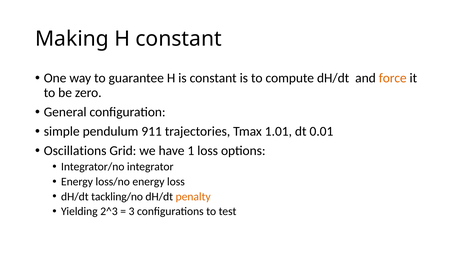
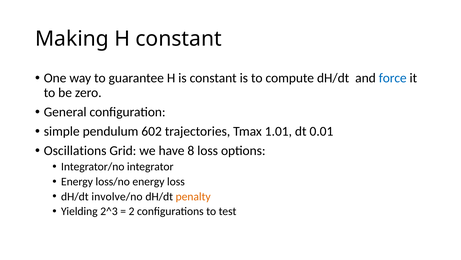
force colour: orange -> blue (393, 78)
911: 911 -> 602 (152, 131)
1: 1 -> 8 (191, 150)
tackling/no: tackling/no -> involve/no (117, 196)
3: 3 -> 2 (132, 211)
